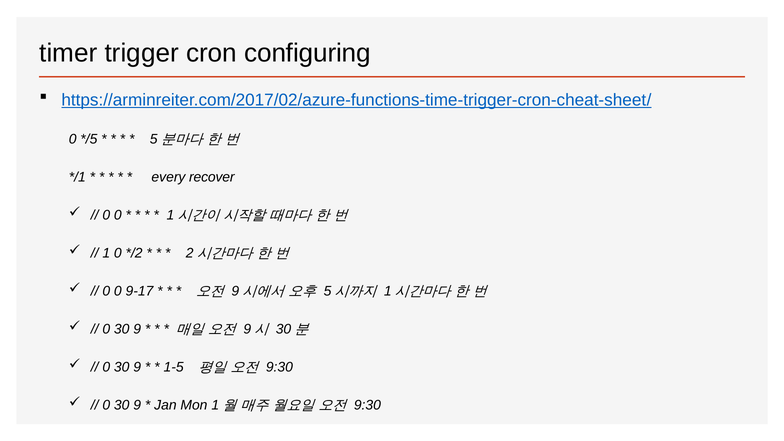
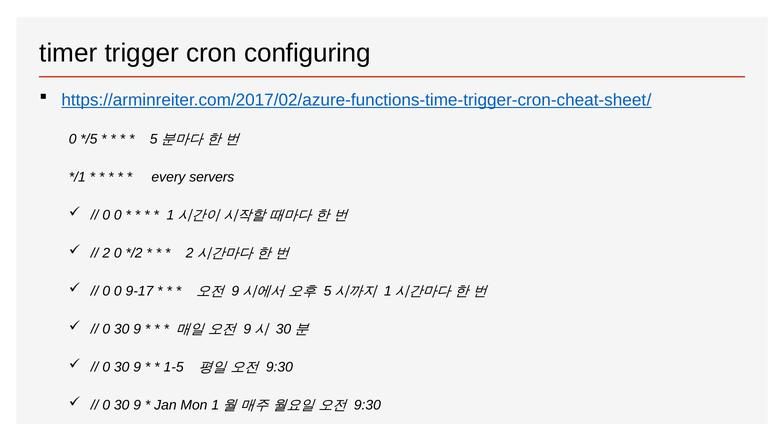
recover: recover -> servers (212, 177)
1: 1 -> 2 (106, 253)
